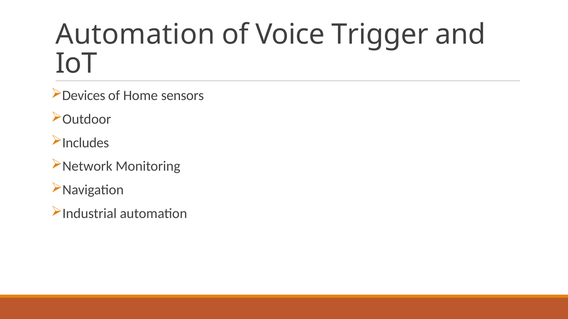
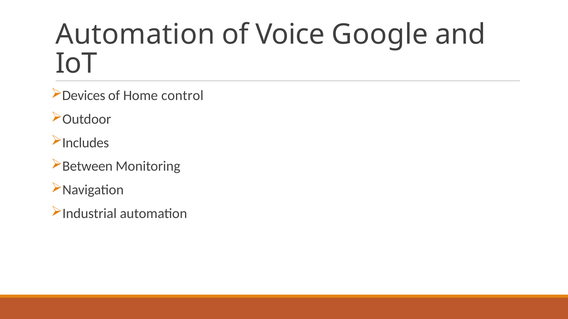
Trigger: Trigger -> Google (380, 35)
sensors: sensors -> control (182, 96)
Network: Network -> Between (87, 167)
